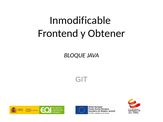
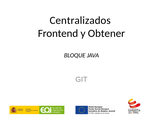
Inmodificable: Inmodificable -> Centralizados (80, 20)
